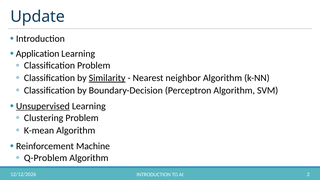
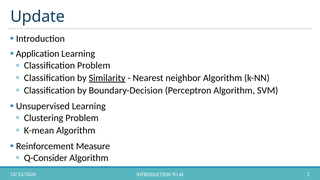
Unsupervised underline: present -> none (43, 106)
Machine: Machine -> Measure (93, 146)
Q-Problem: Q-Problem -> Q-Consider (46, 158)
